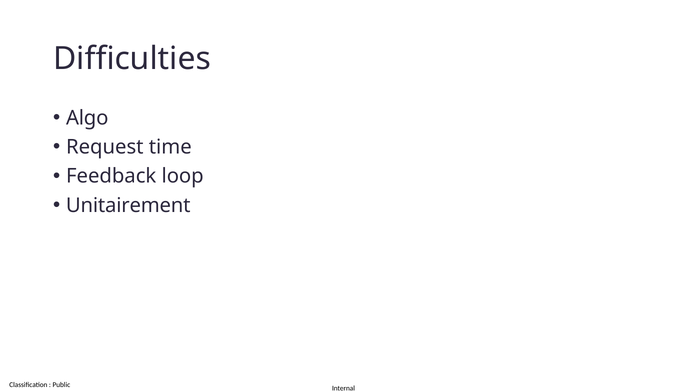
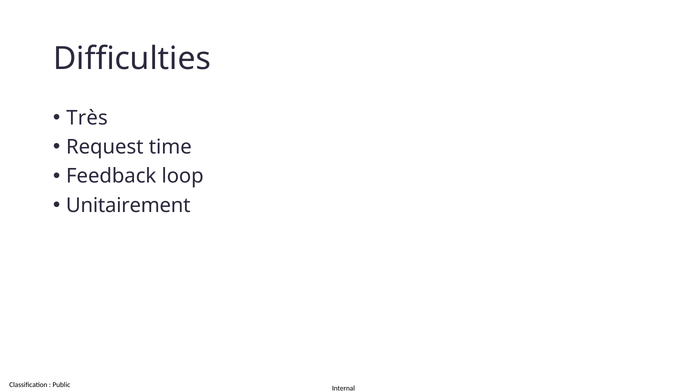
Algo: Algo -> Très (87, 118)
